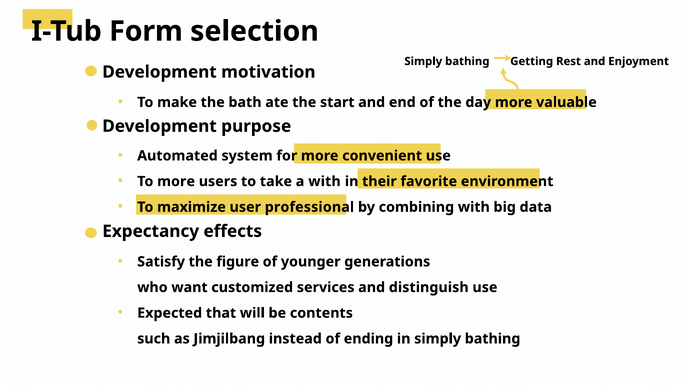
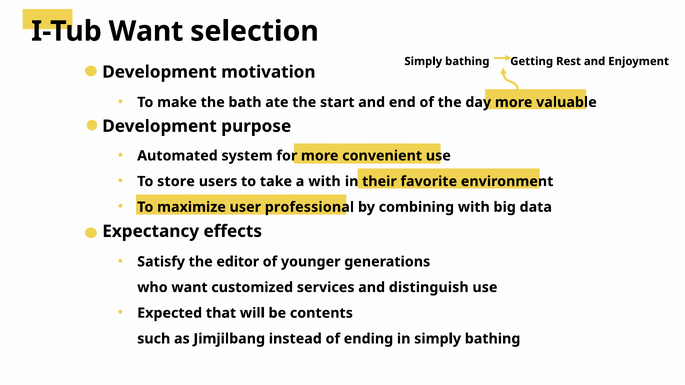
I-Tub Form: Form -> Want (146, 31)
To more: more -> store (176, 182)
figure: figure -> editor (238, 262)
